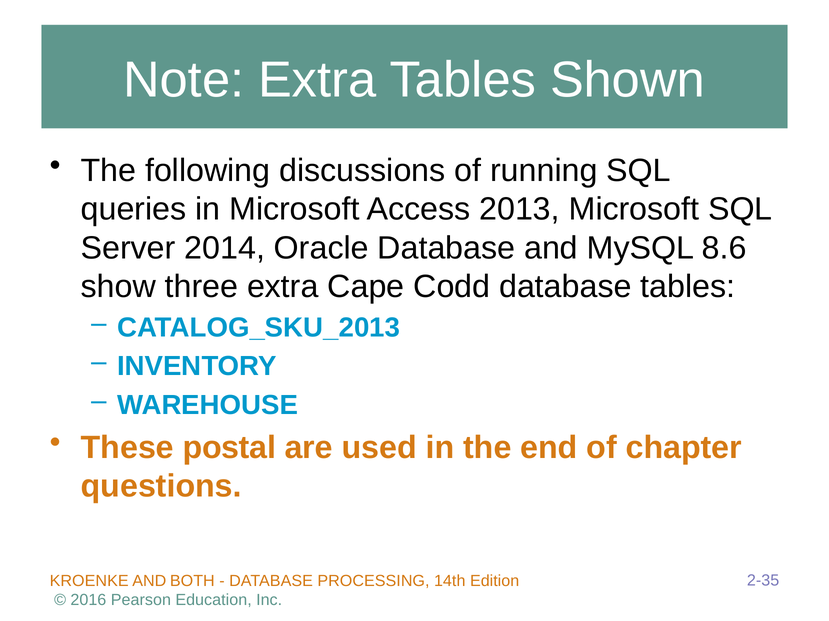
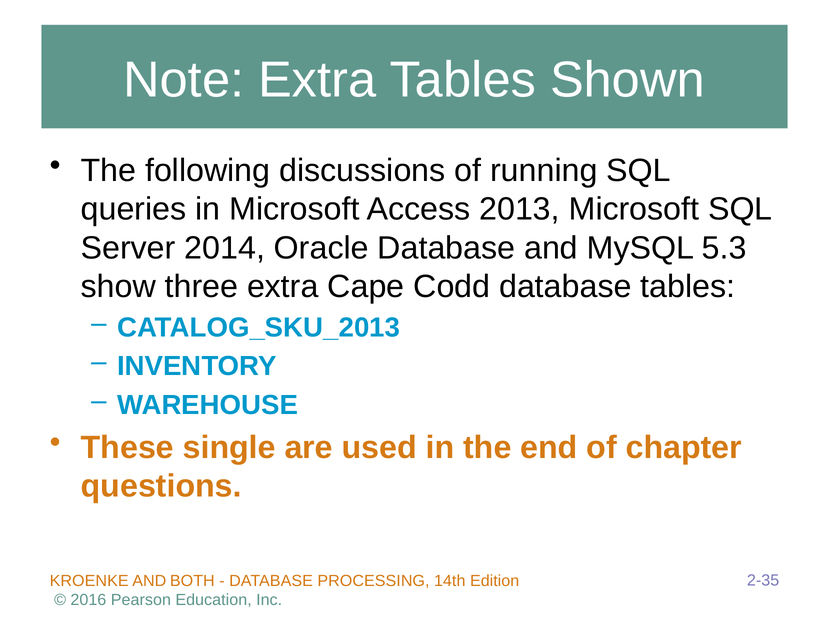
8.6: 8.6 -> 5.3 (724, 248)
postal: postal -> single (229, 448)
